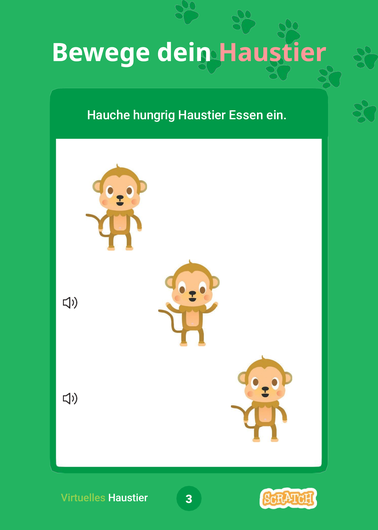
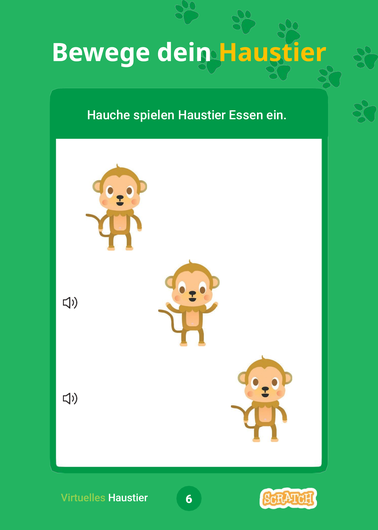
Haustier colour: pink -> yellow (272, 53)
hungrig: hungrig -> spielen (154, 115)
3: 3 -> 6 (189, 498)
